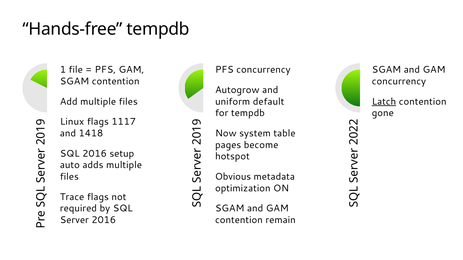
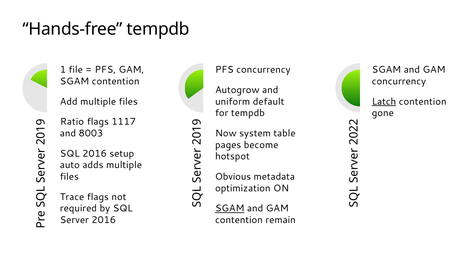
Linux: Linux -> Ratio (72, 122)
1418: 1418 -> 8003 (91, 133)
SGAM underline: none -> present (230, 209)
